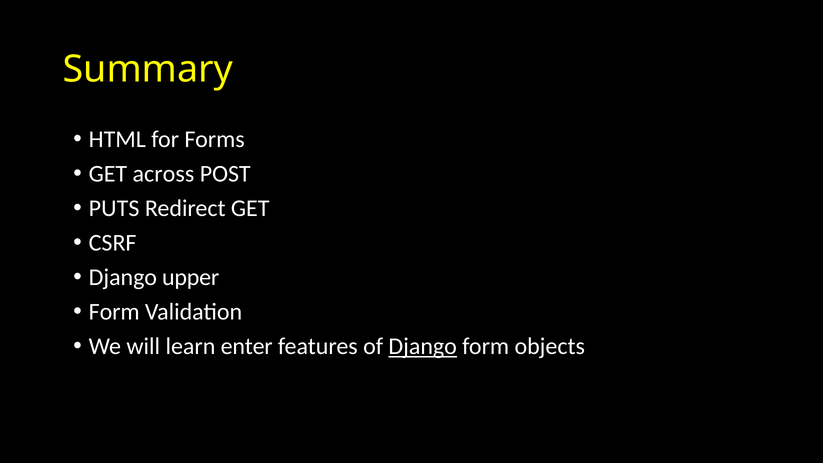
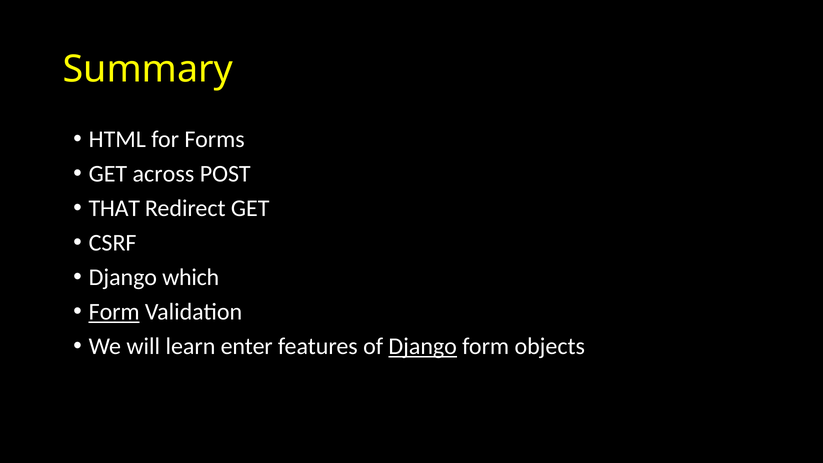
PUTS: PUTS -> THAT (114, 208)
upper: upper -> which (191, 277)
Form underline: none -> present (114, 312)
